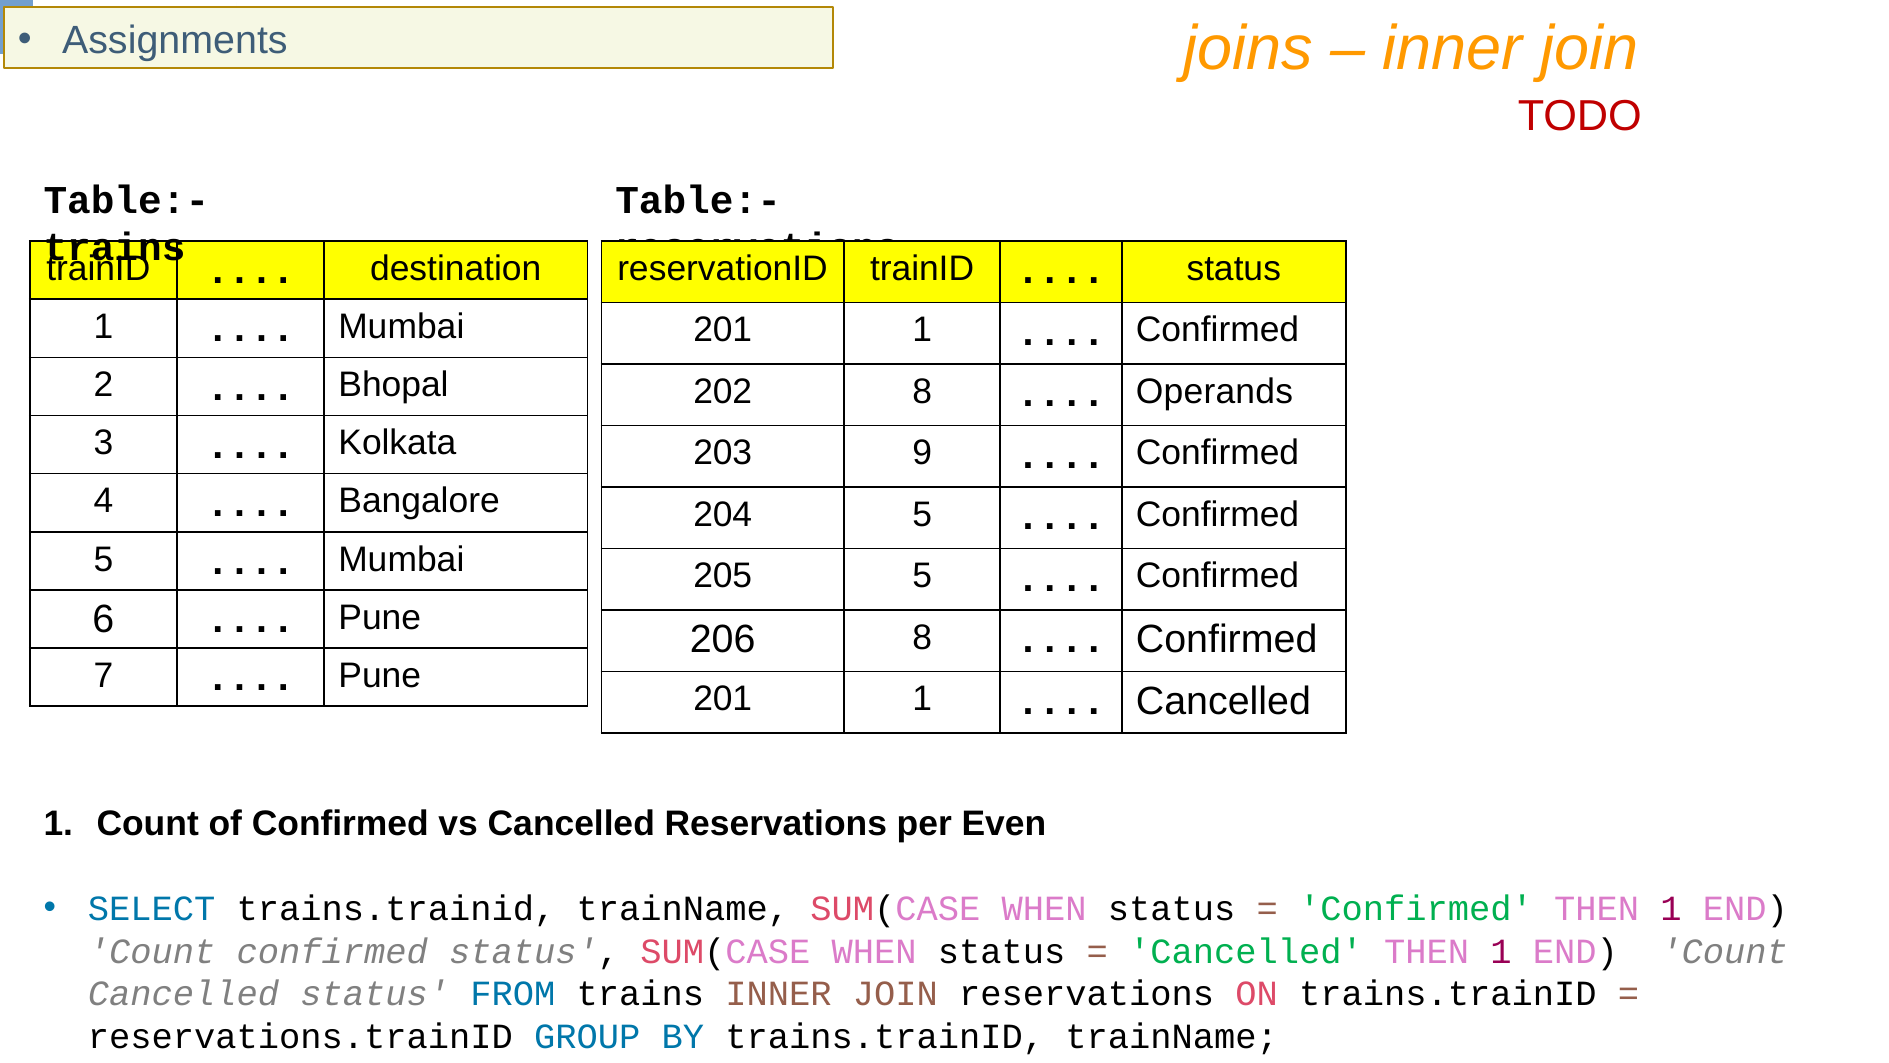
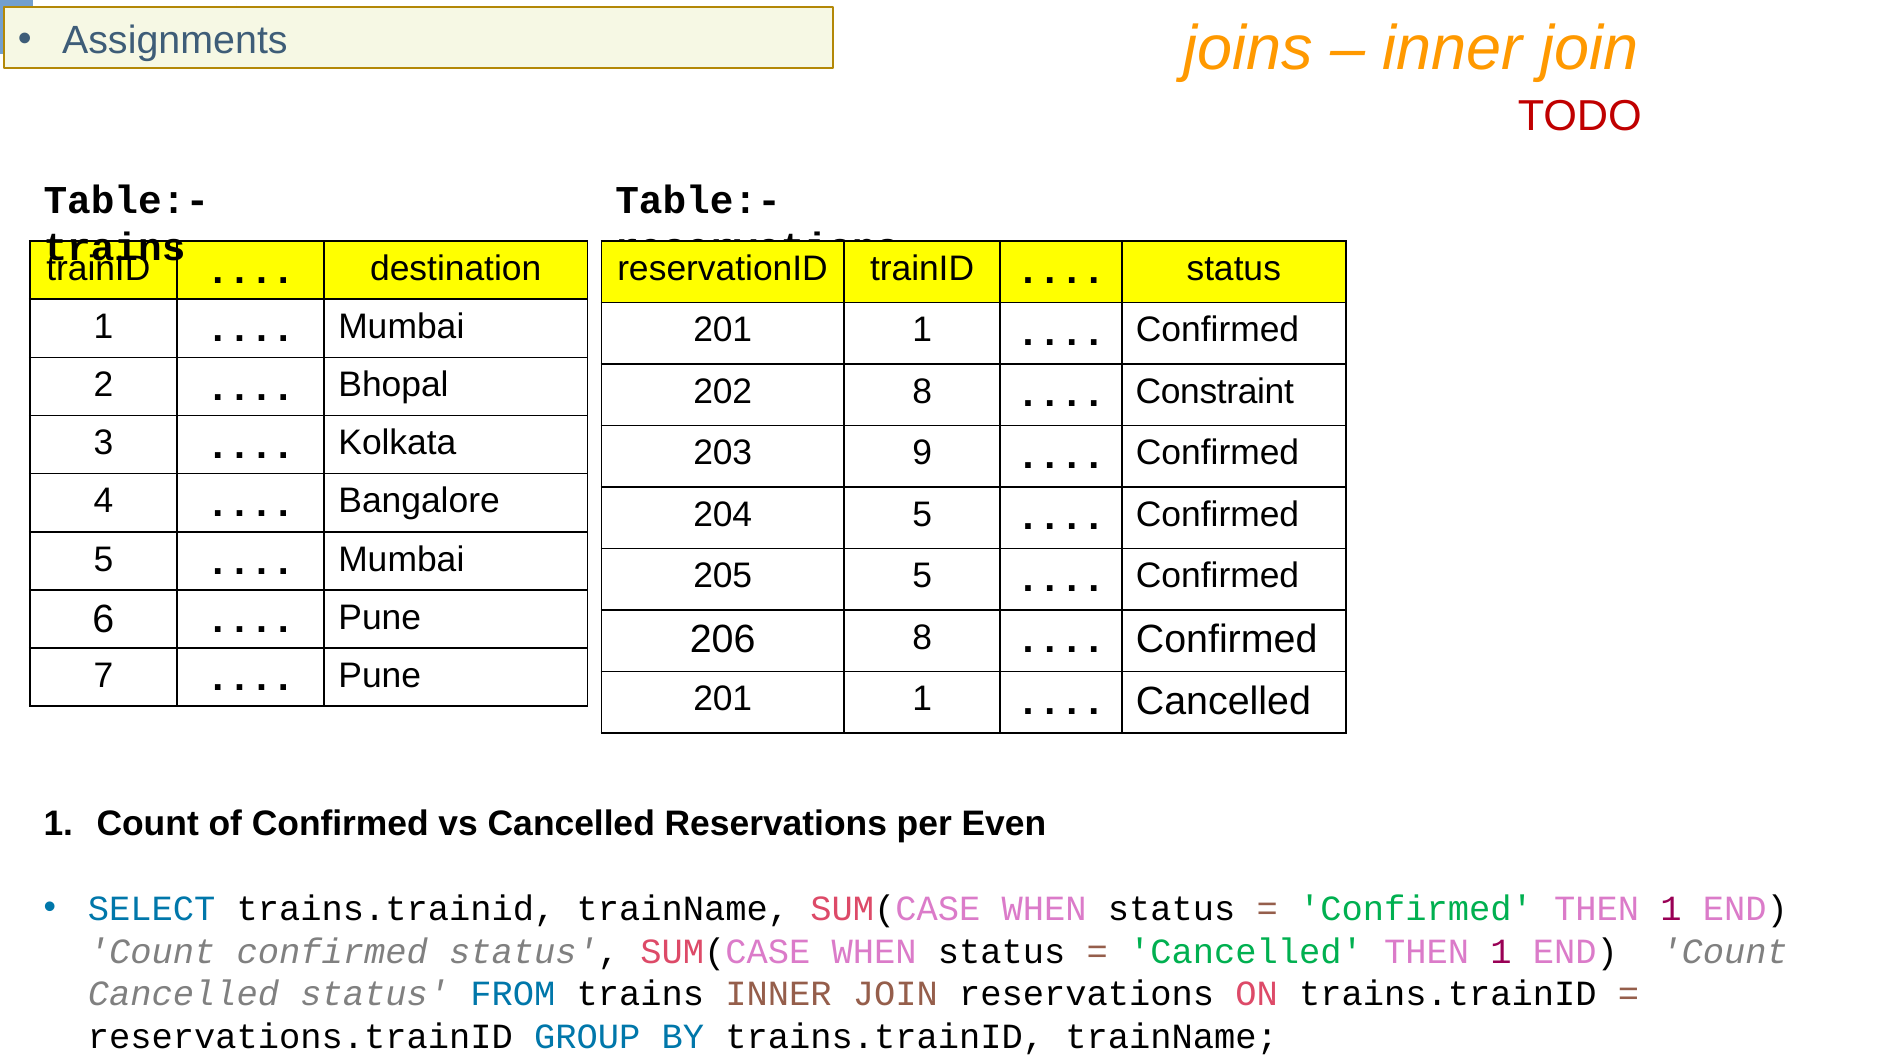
Operands: Operands -> Constraint (1215, 391)
